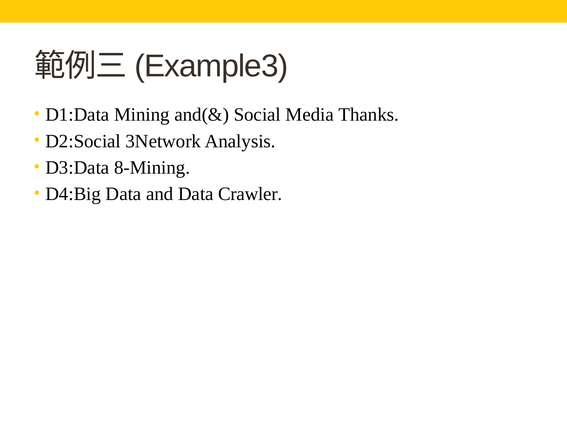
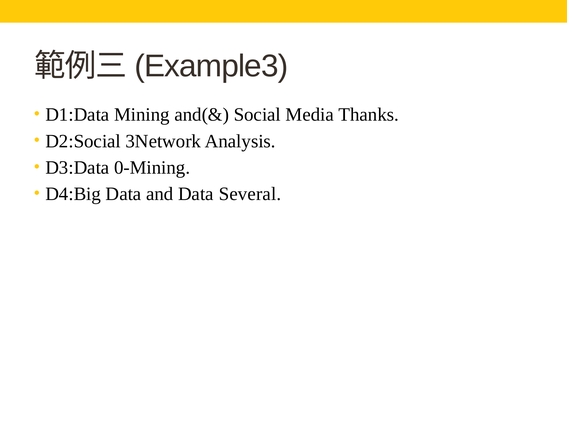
8-Mining: 8-Mining -> 0-Mining (152, 168)
Crawler: Crawler -> Several (250, 194)
